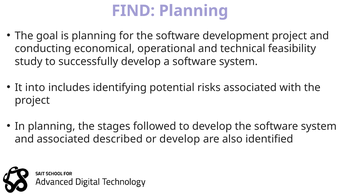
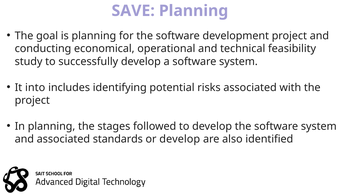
FIND: FIND -> SAVE (133, 11)
described: described -> standards (118, 139)
